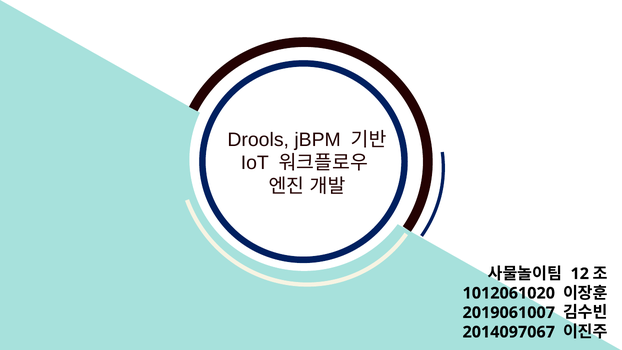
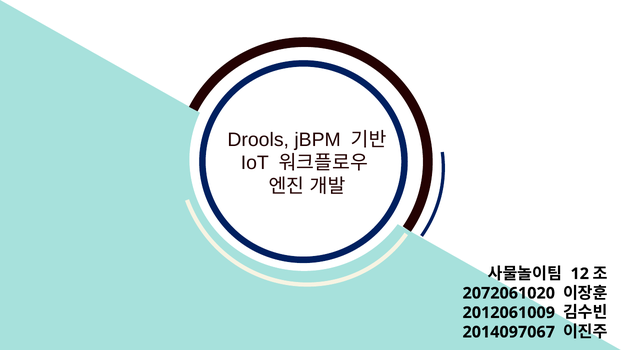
1012061020: 1012061020 -> 2072061020 (509, 293)
2019061007: 2019061007 -> 2012061009 (509, 313)
